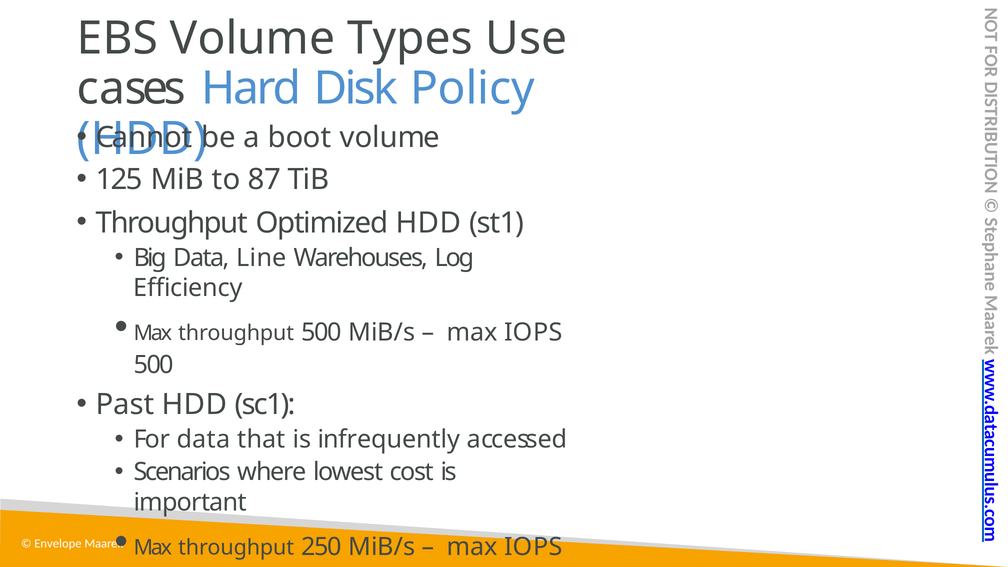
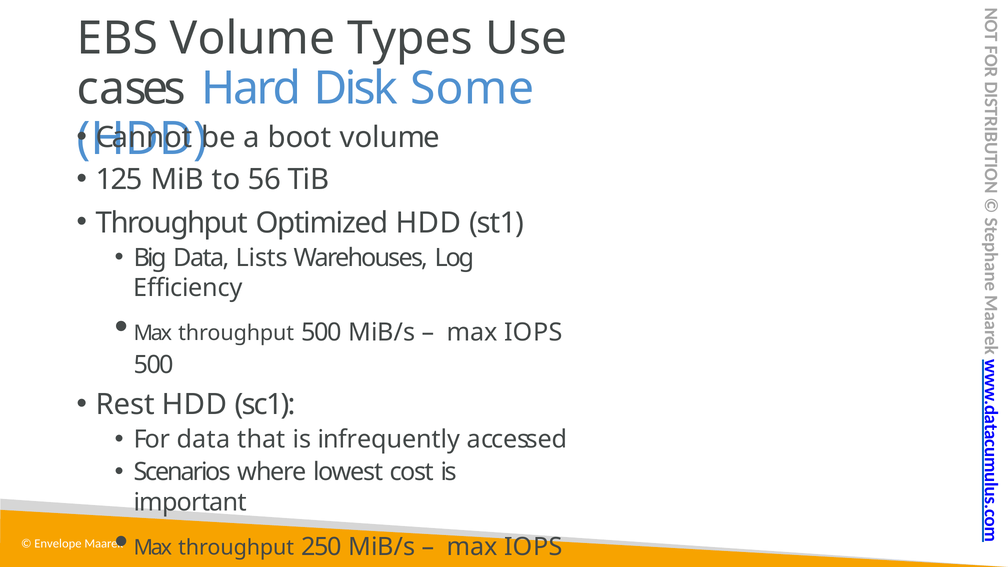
Policy: Policy -> Some (472, 89)
87: 87 -> 56 (265, 180)
Line: Line -> Lists (262, 258)
Past: Past -> Rest (125, 405)
